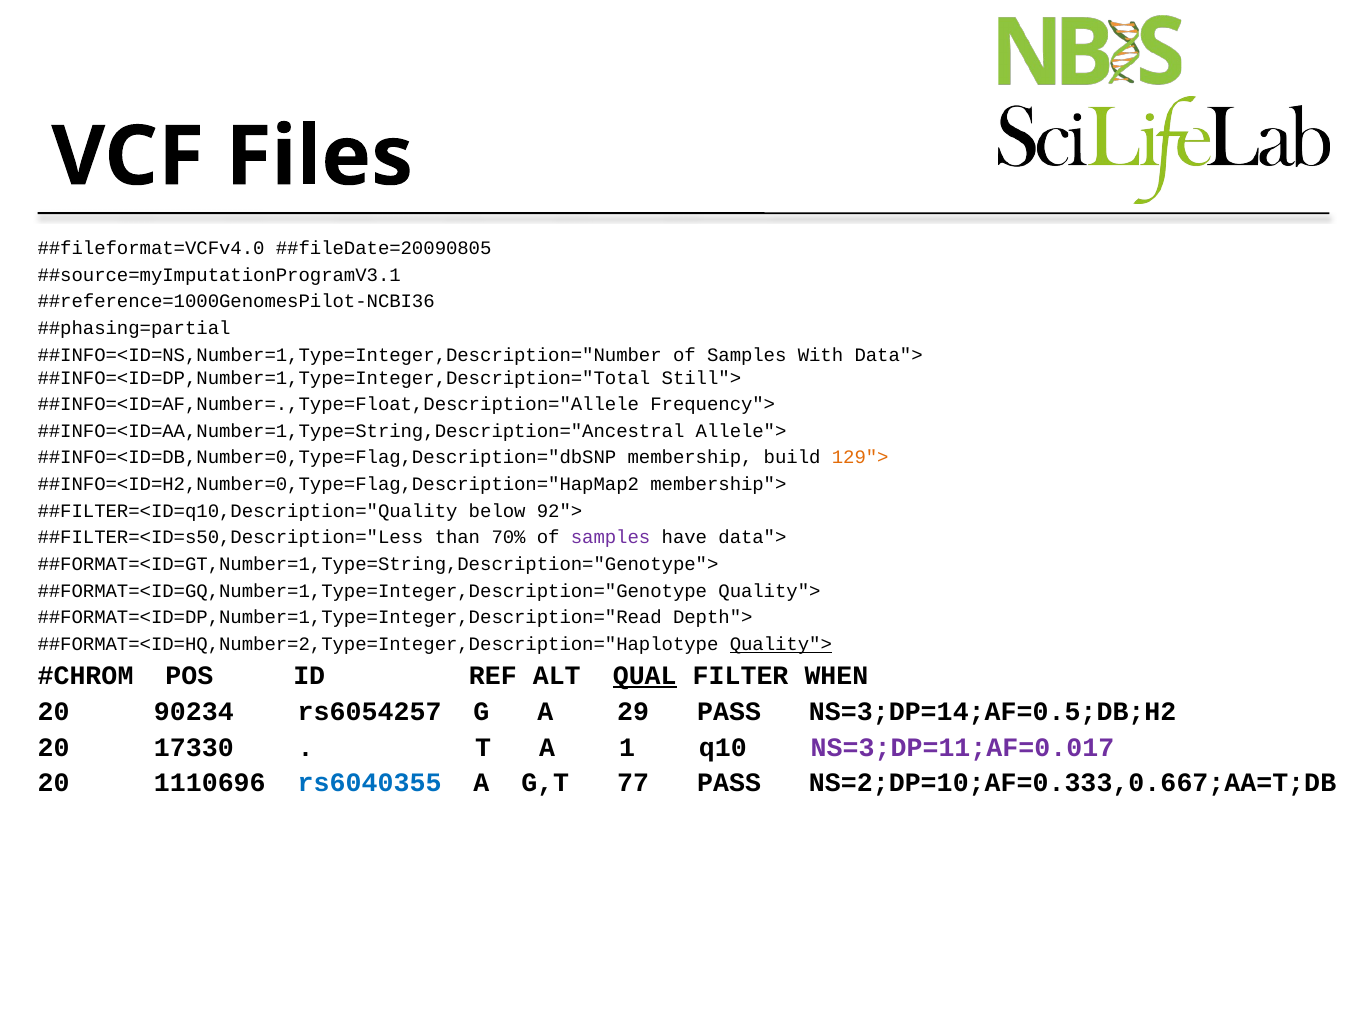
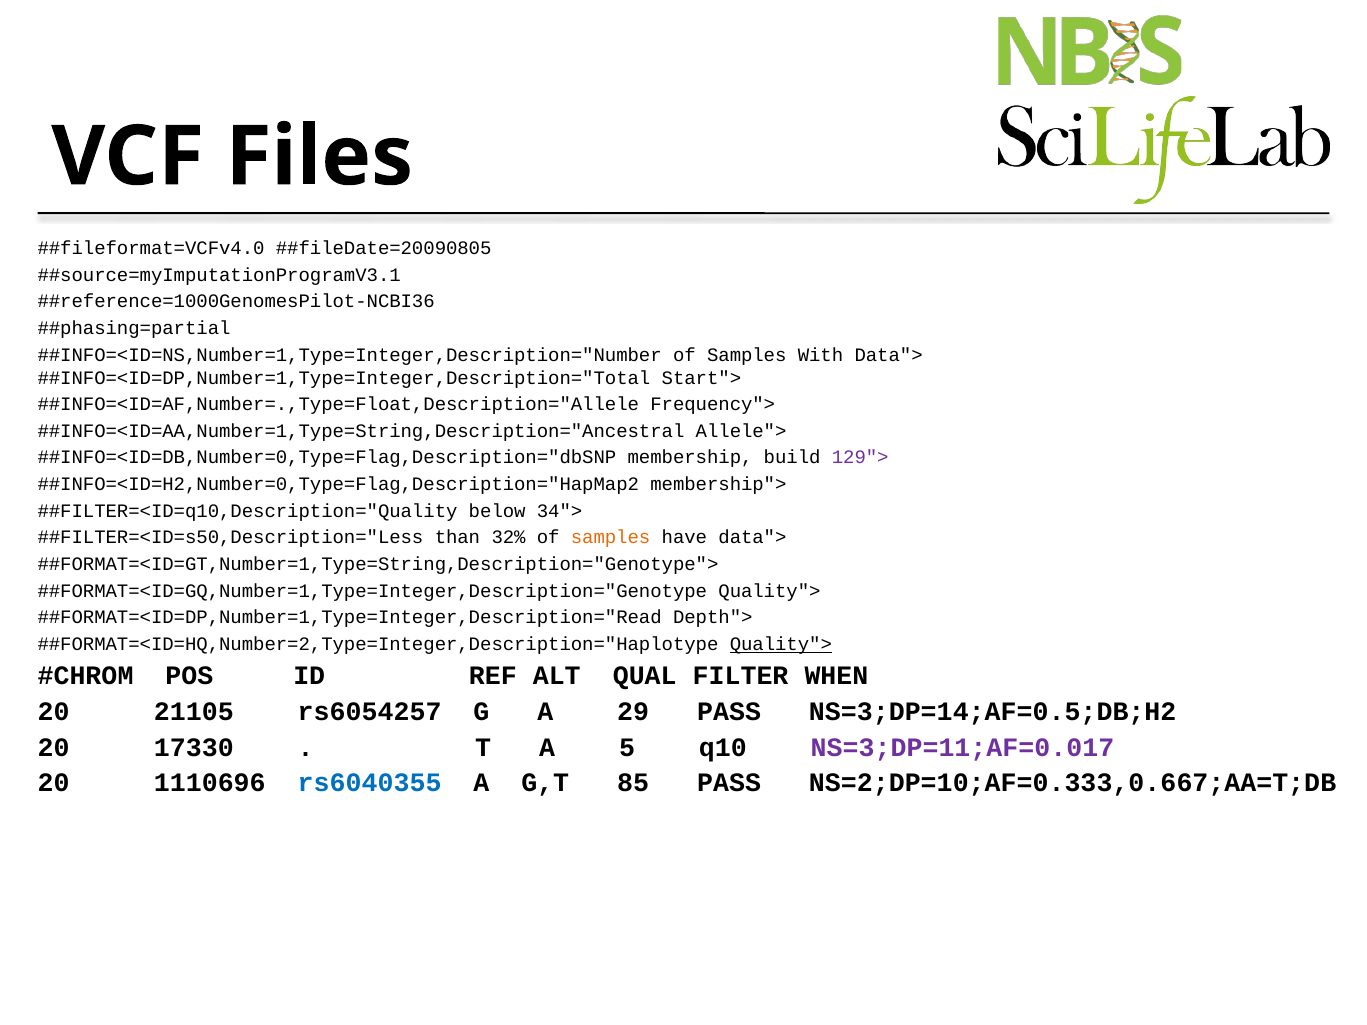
Still">: Still"> -> Start"> (701, 378)
129"> colour: orange -> purple (860, 458)
92">: 92"> -> 34"> (560, 511)
70%: 70% -> 32% (509, 538)
samples colour: purple -> orange (611, 538)
QUAL underline: present -> none (645, 676)
90234: 90234 -> 21105 (194, 712)
1: 1 -> 5 (627, 747)
77: 77 -> 85 (633, 783)
